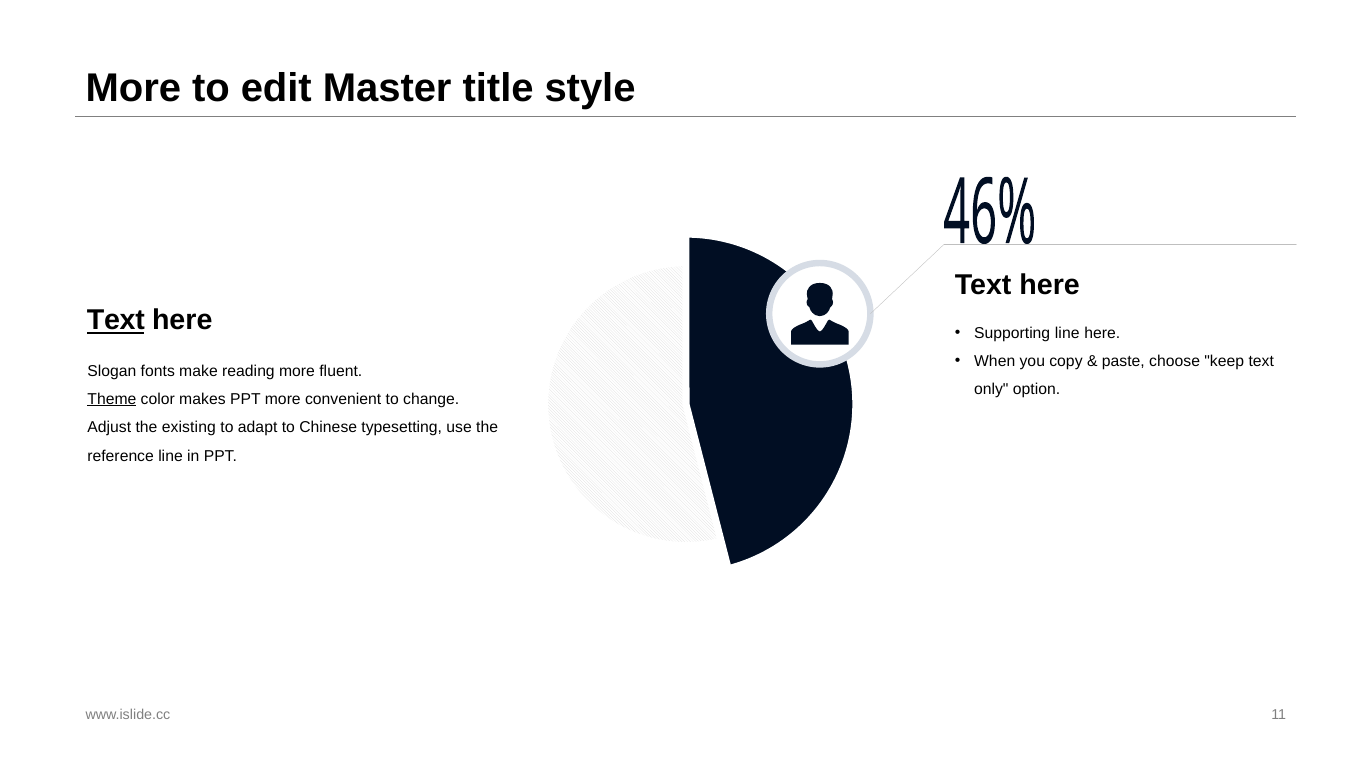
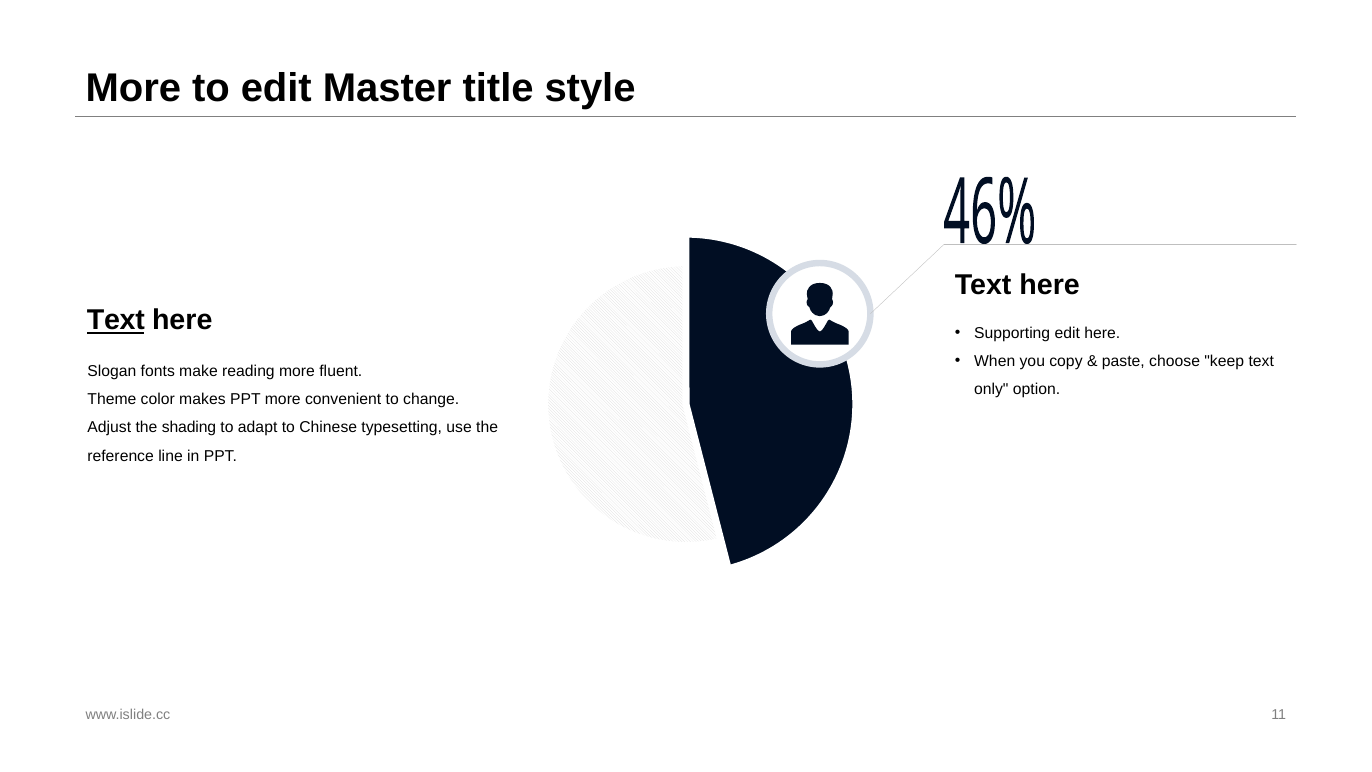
Supporting line: line -> edit (1067, 333)
Theme underline: present -> none (112, 399)
existing: existing -> shading (189, 427)
